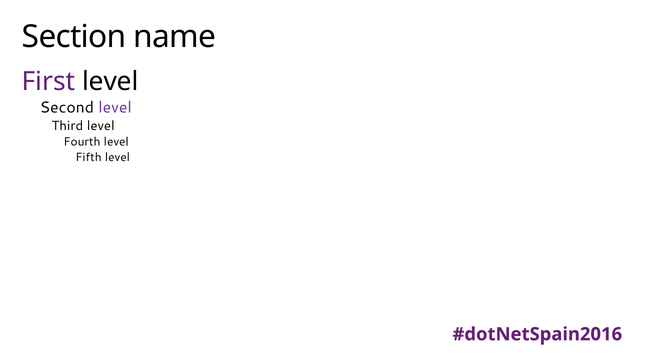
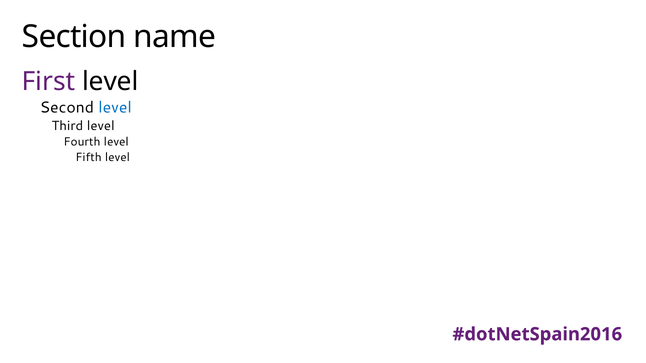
level colour: purple -> blue (115, 108)
